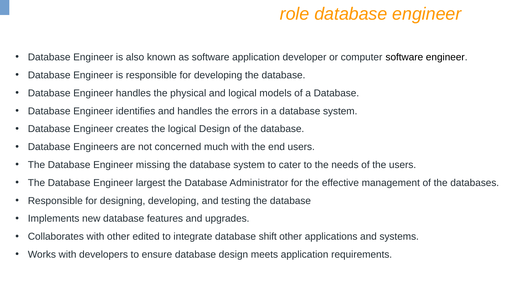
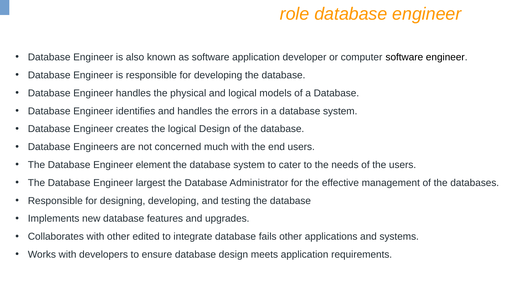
missing: missing -> element (153, 165)
shift: shift -> fails (268, 237)
